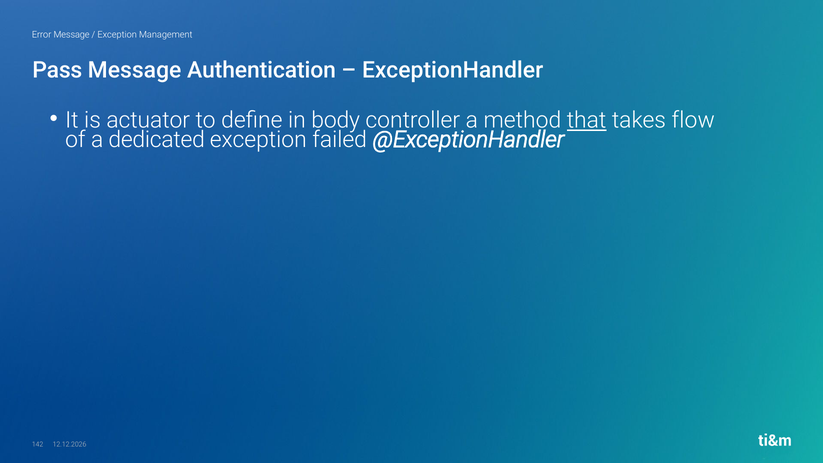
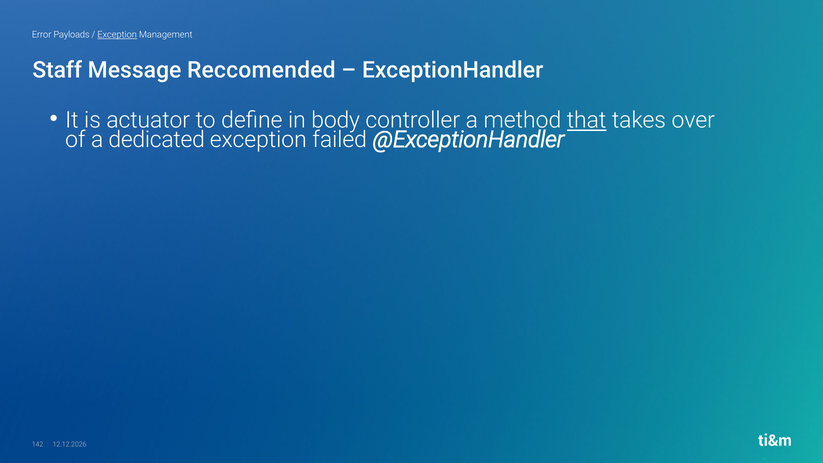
Error Message: Message -> Payloads (72, 35)
Exception underline: none -> present (117, 35)
Pass: Pass -> Staff (57, 70)
Authentication: Authentication -> Reccomended (261, 70)
flow: flow -> over (693, 120)
